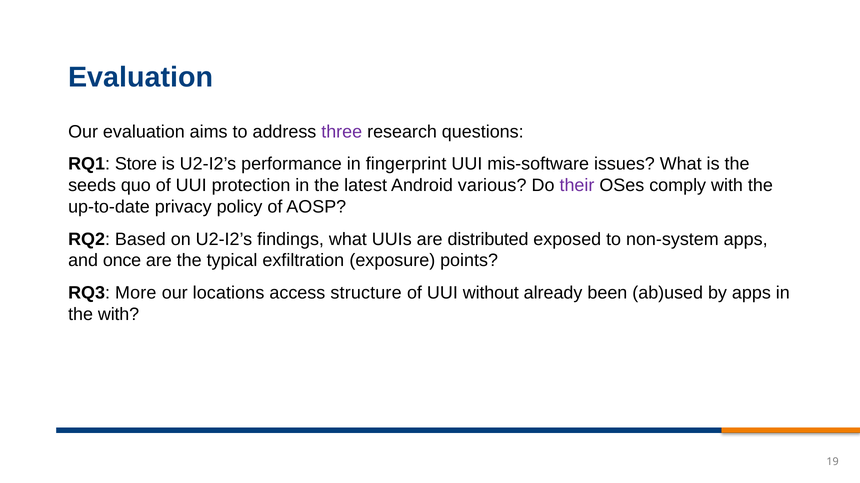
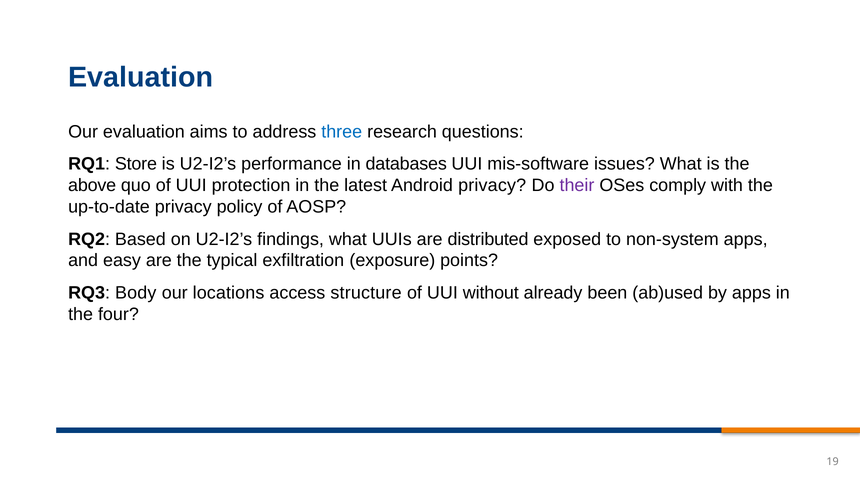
three colour: purple -> blue (342, 132)
fingerprint: fingerprint -> databases (406, 164)
seeds: seeds -> above (92, 186)
Android various: various -> privacy (492, 186)
once: once -> easy (122, 261)
More: More -> Body (136, 293)
the with: with -> four (118, 315)
